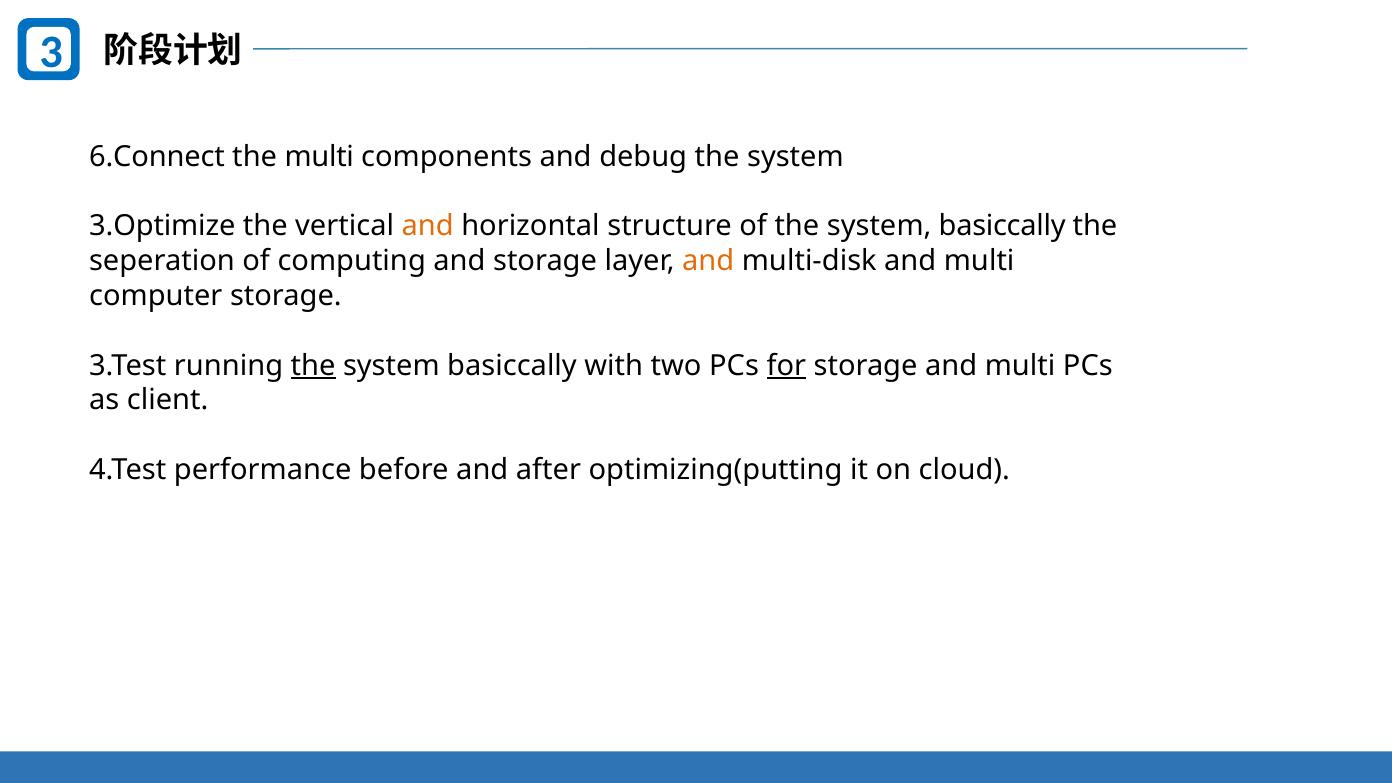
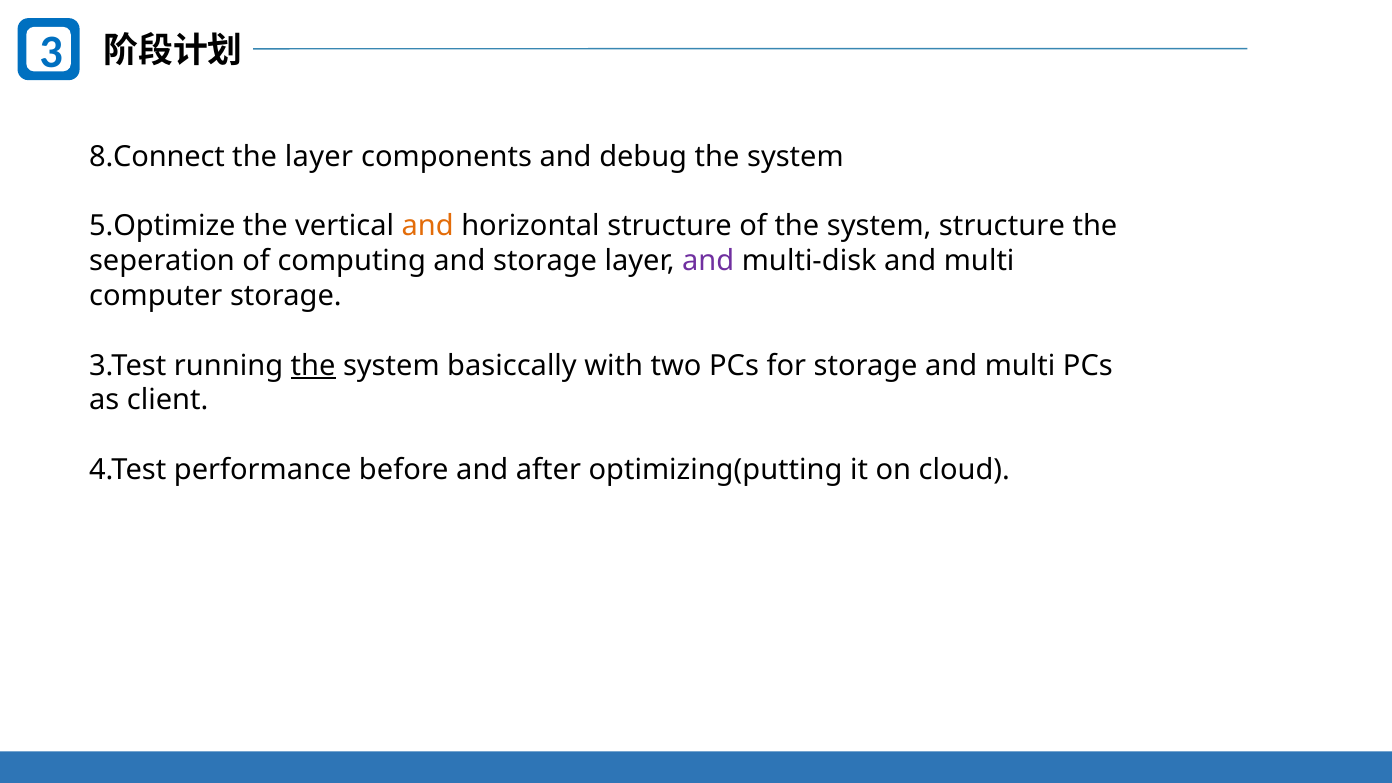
6.Connect: 6.Connect -> 8.Connect (157, 157)
the multi: multi -> layer (319, 157)
3.Optimize: 3.Optimize -> 5.Optimize (162, 226)
of the system basiccally: basiccally -> structure (1002, 226)
and colour: orange -> purple (708, 261)
for underline: present -> none (786, 366)
